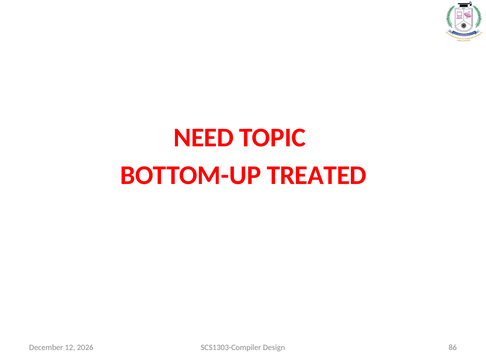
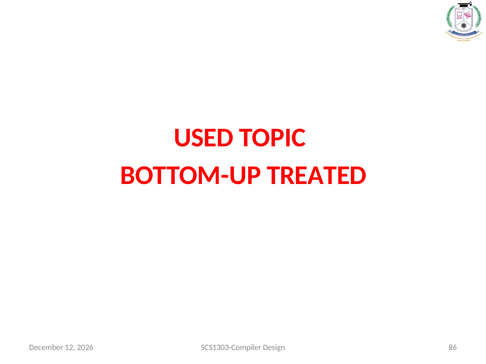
NEED: NEED -> USED (204, 138)
